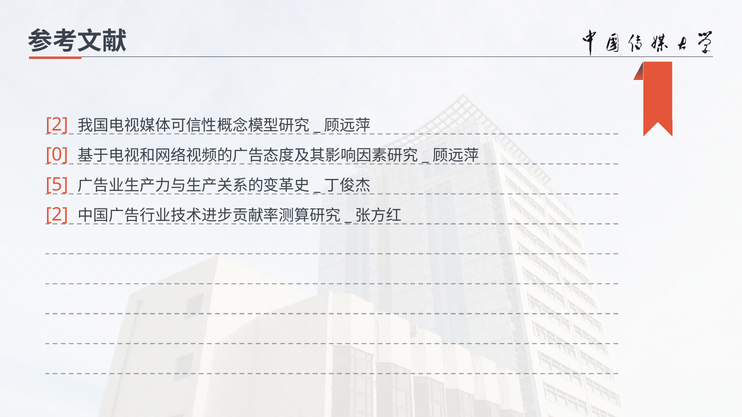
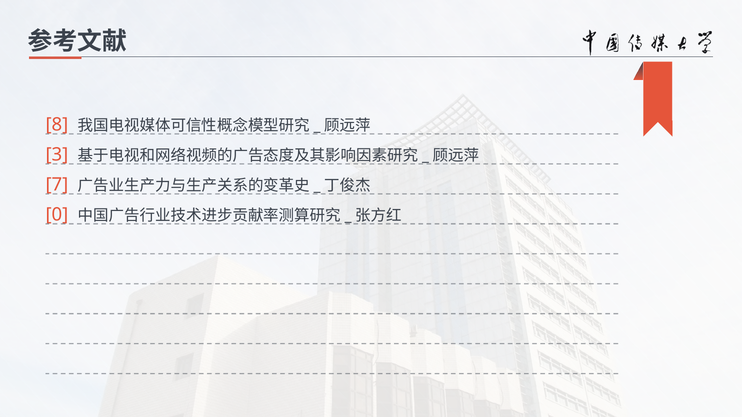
2: 2 -> 8 (57, 125)
0: 0 -> 3 (57, 155)
5: 5 -> 7 (57, 185)
2: 2 -> 0 (57, 215)
